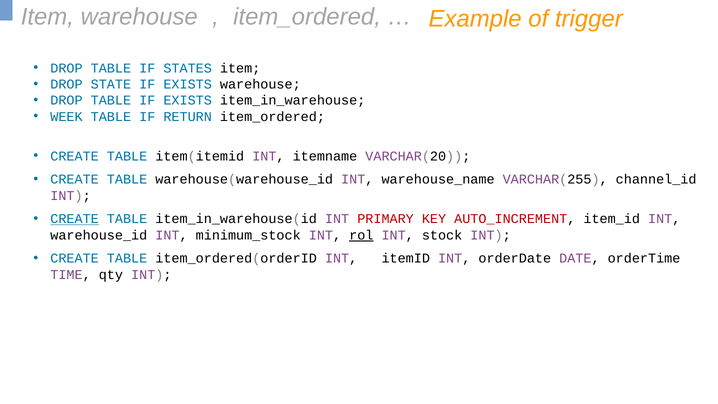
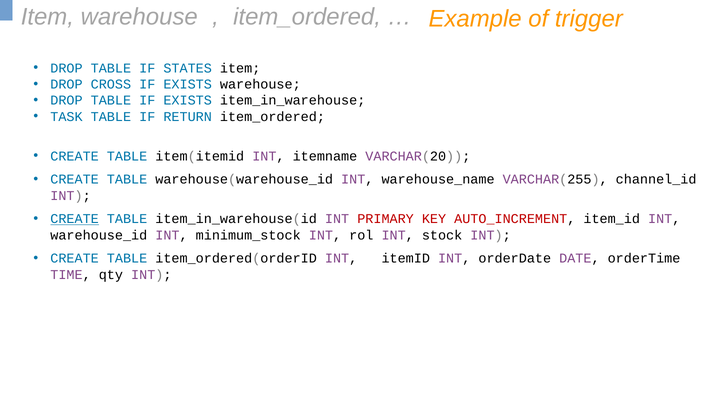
STATE: STATE -> CROSS (111, 84)
WEEK: WEEK -> TASK (66, 117)
rol underline: present -> none (361, 235)
